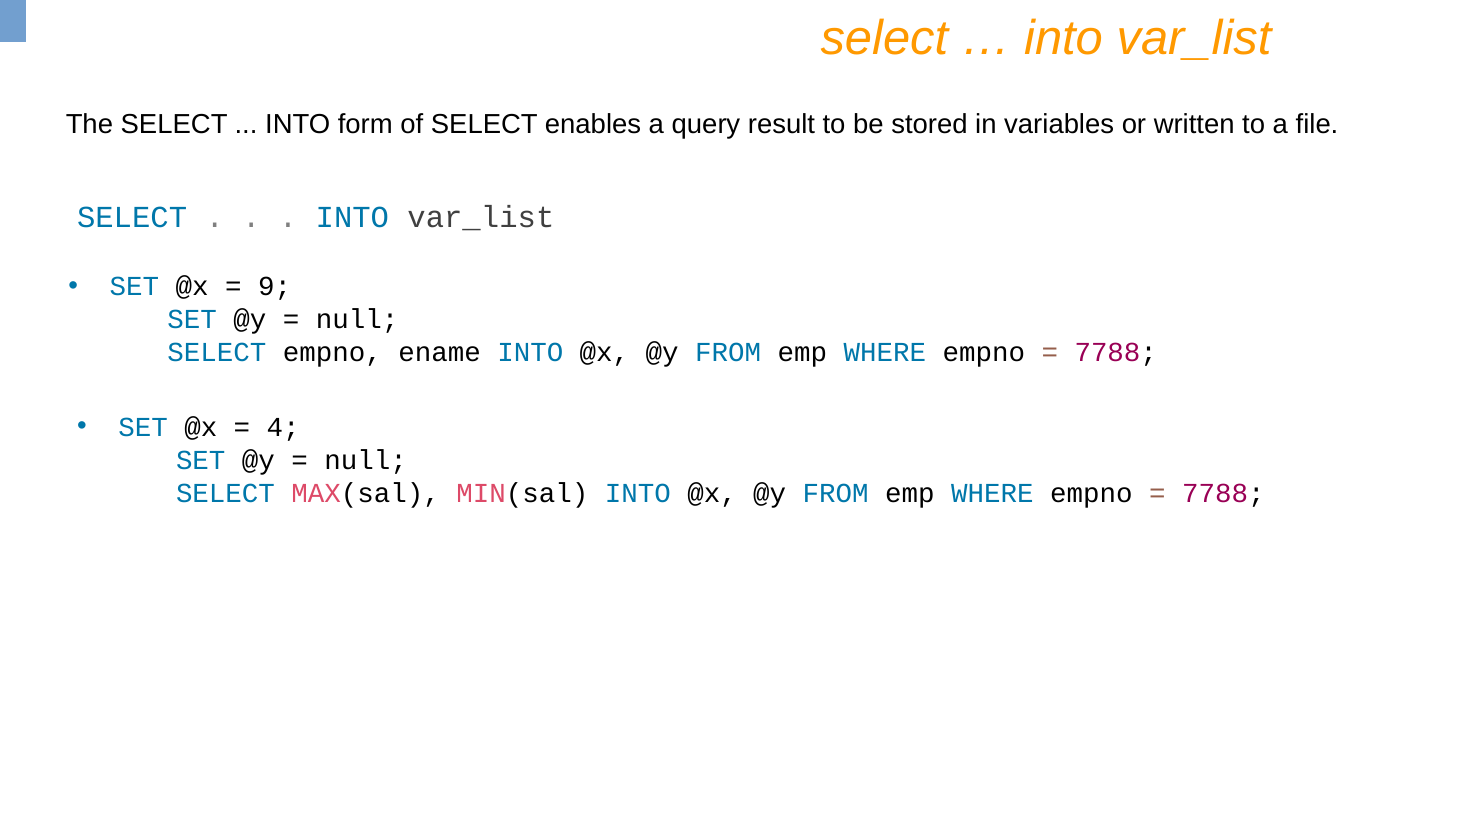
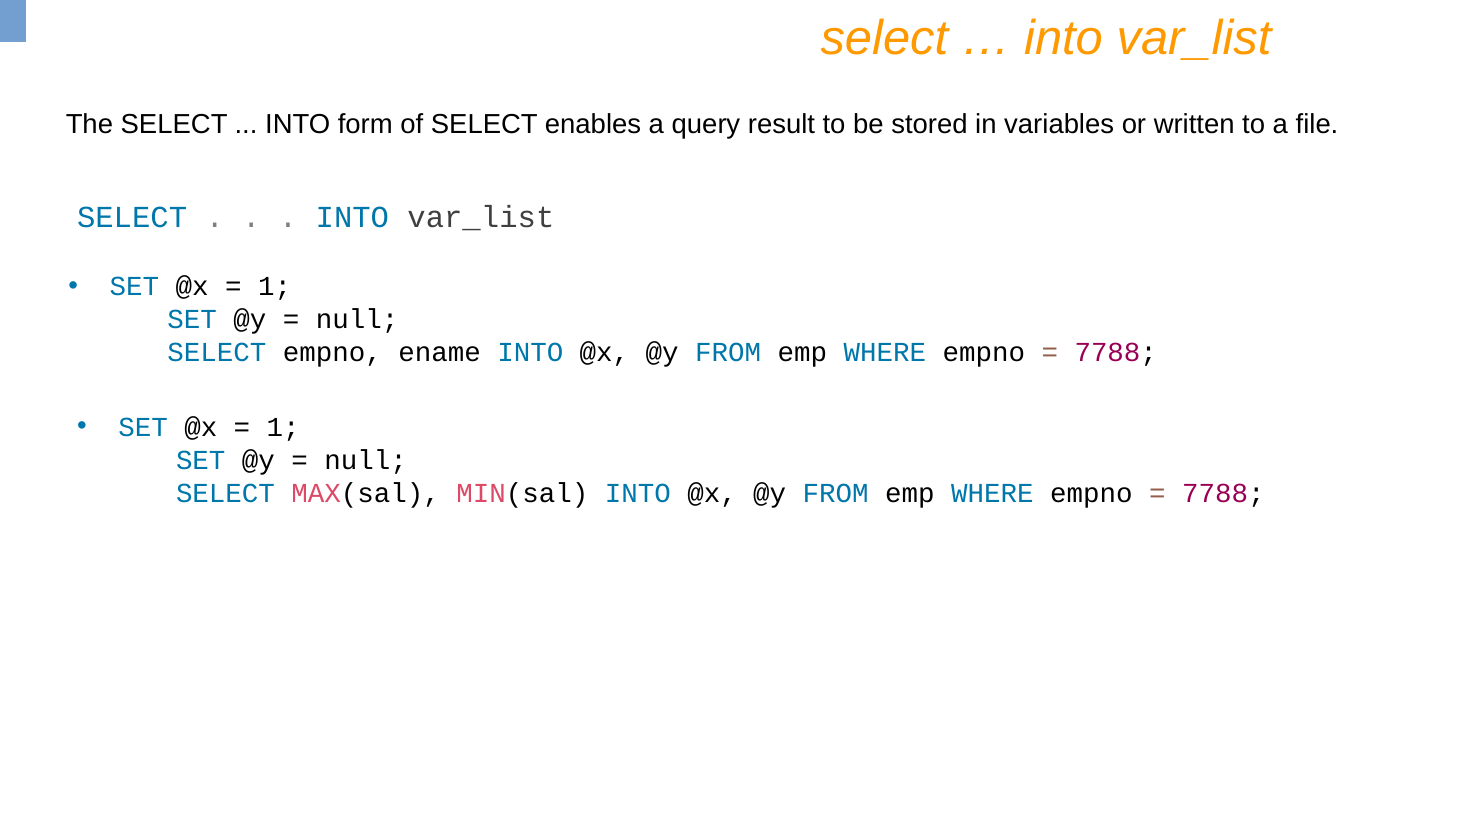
9: 9 -> 1 (275, 287)
4: 4 -> 1 (283, 428)
